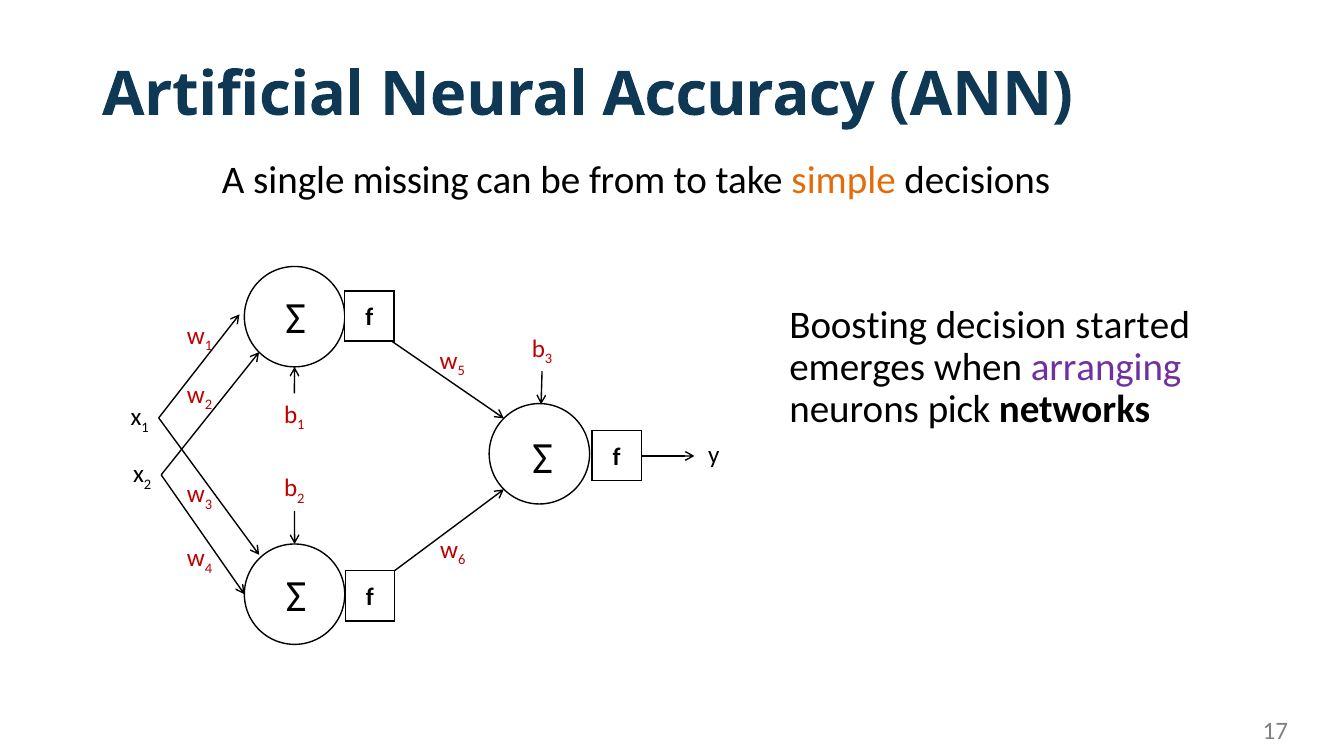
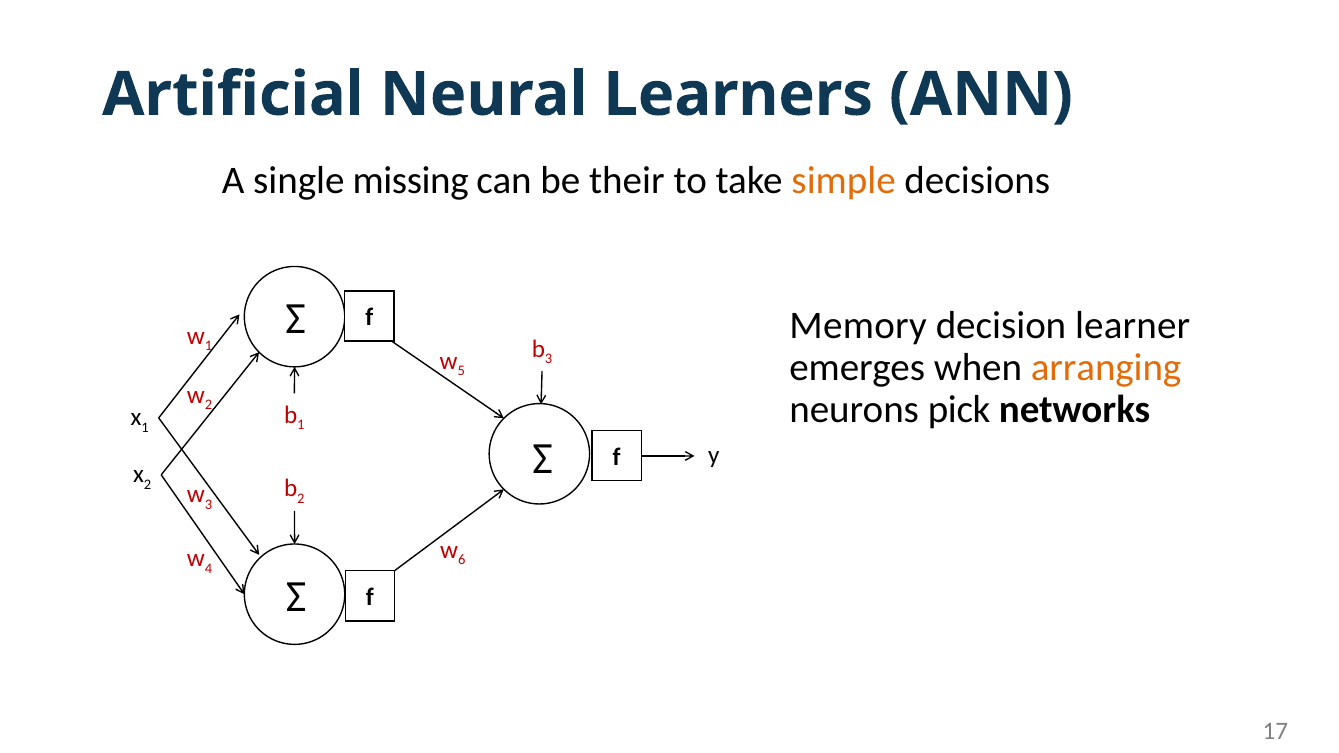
Accuracy: Accuracy -> Learners (738, 95)
from: from -> their (627, 181)
Boosting: Boosting -> Memory (858, 326)
started: started -> learner (1133, 326)
arranging colour: purple -> orange (1106, 368)
